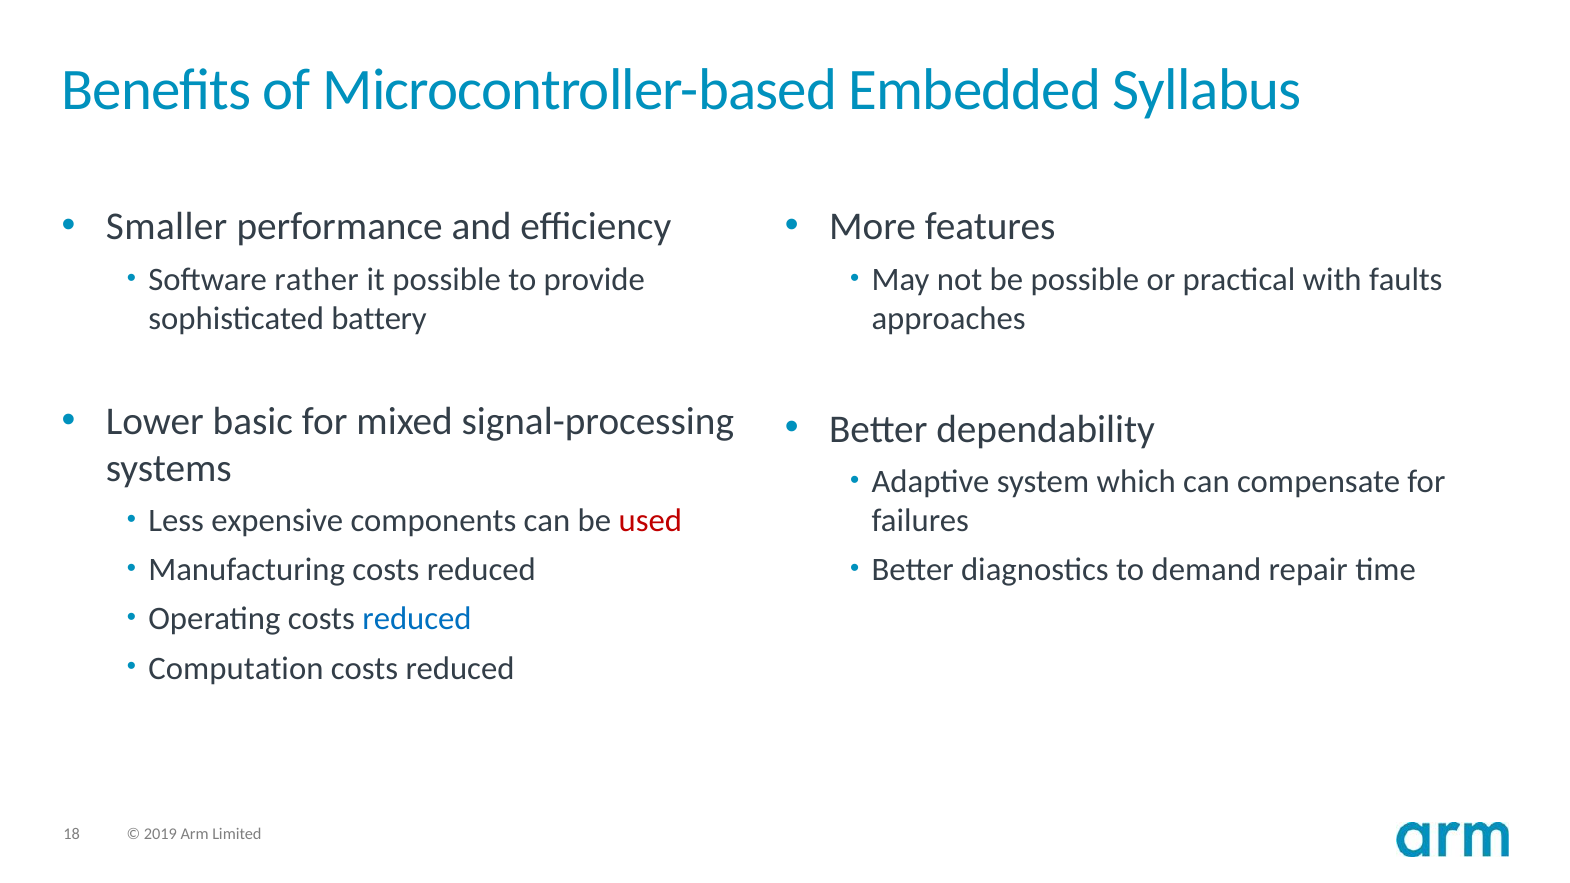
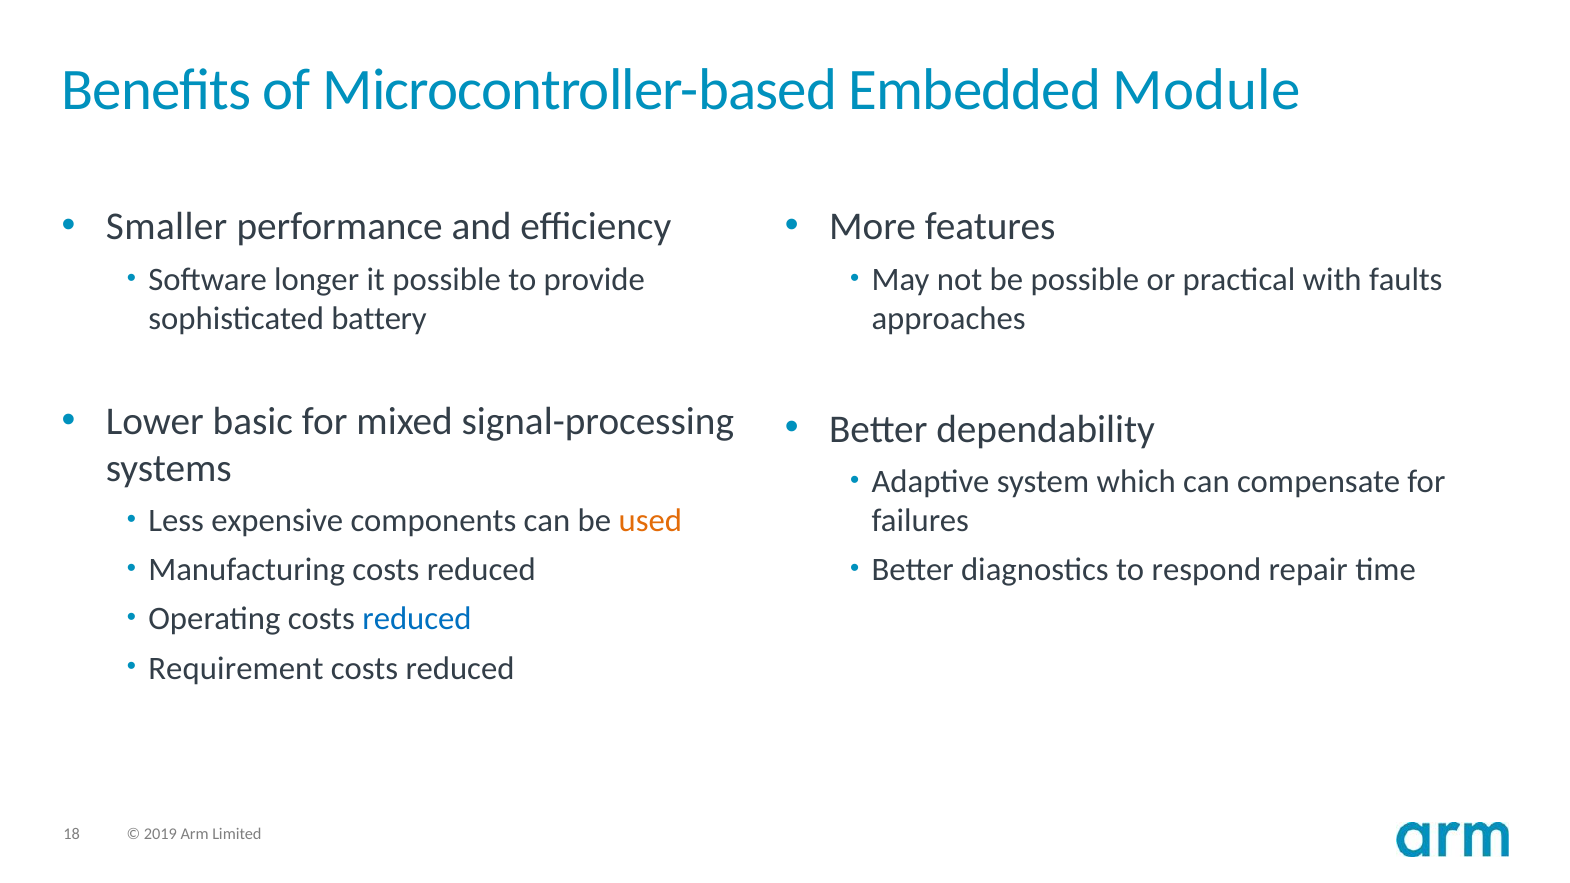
Syllabus: Syllabus -> Module (1207, 90)
rather: rather -> longer (317, 280)
used colour: red -> orange (650, 521)
demand: demand -> respond (1206, 570)
Computation: Computation -> Requirement (236, 668)
